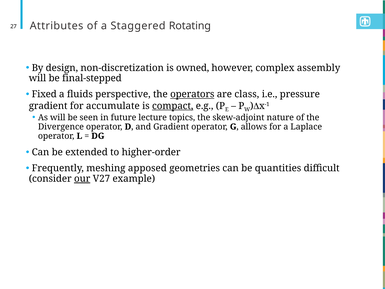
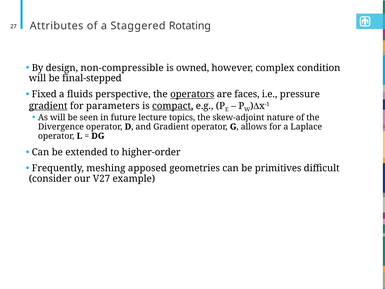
non-discretization: non-discretization -> non-compressible (122, 68)
assembly: assembly -> condition (319, 68)
class: class -> faces (247, 94)
gradient underline: none -> present (48, 106)
accumulate: accumulate -> parameters (113, 106)
quantities: quantities -> primitives (278, 168)
our underline: present -> none (82, 179)
